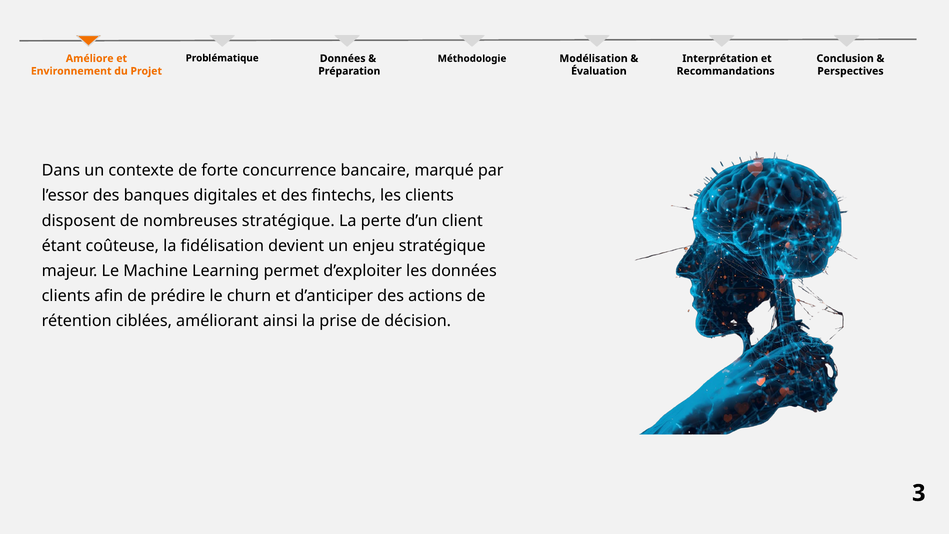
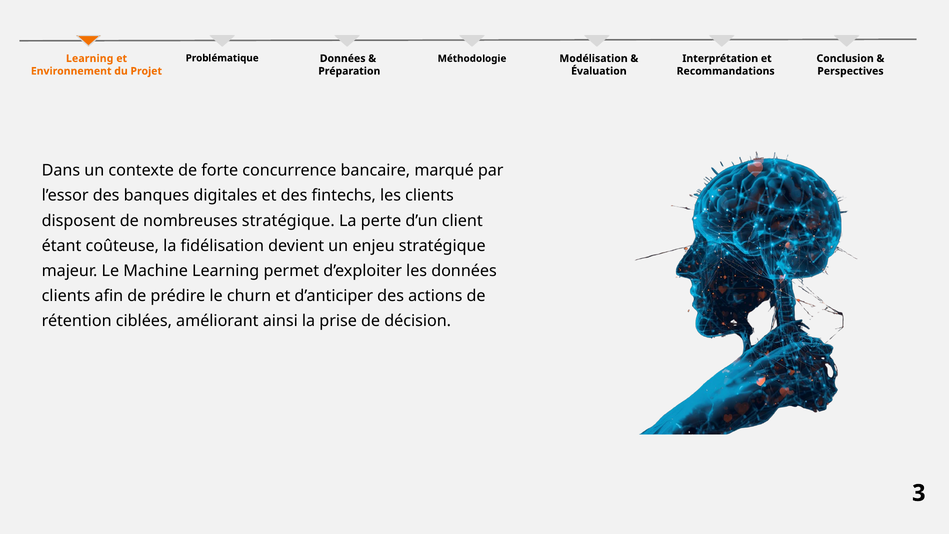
Améliore: Améliore -> Learning (90, 58)
